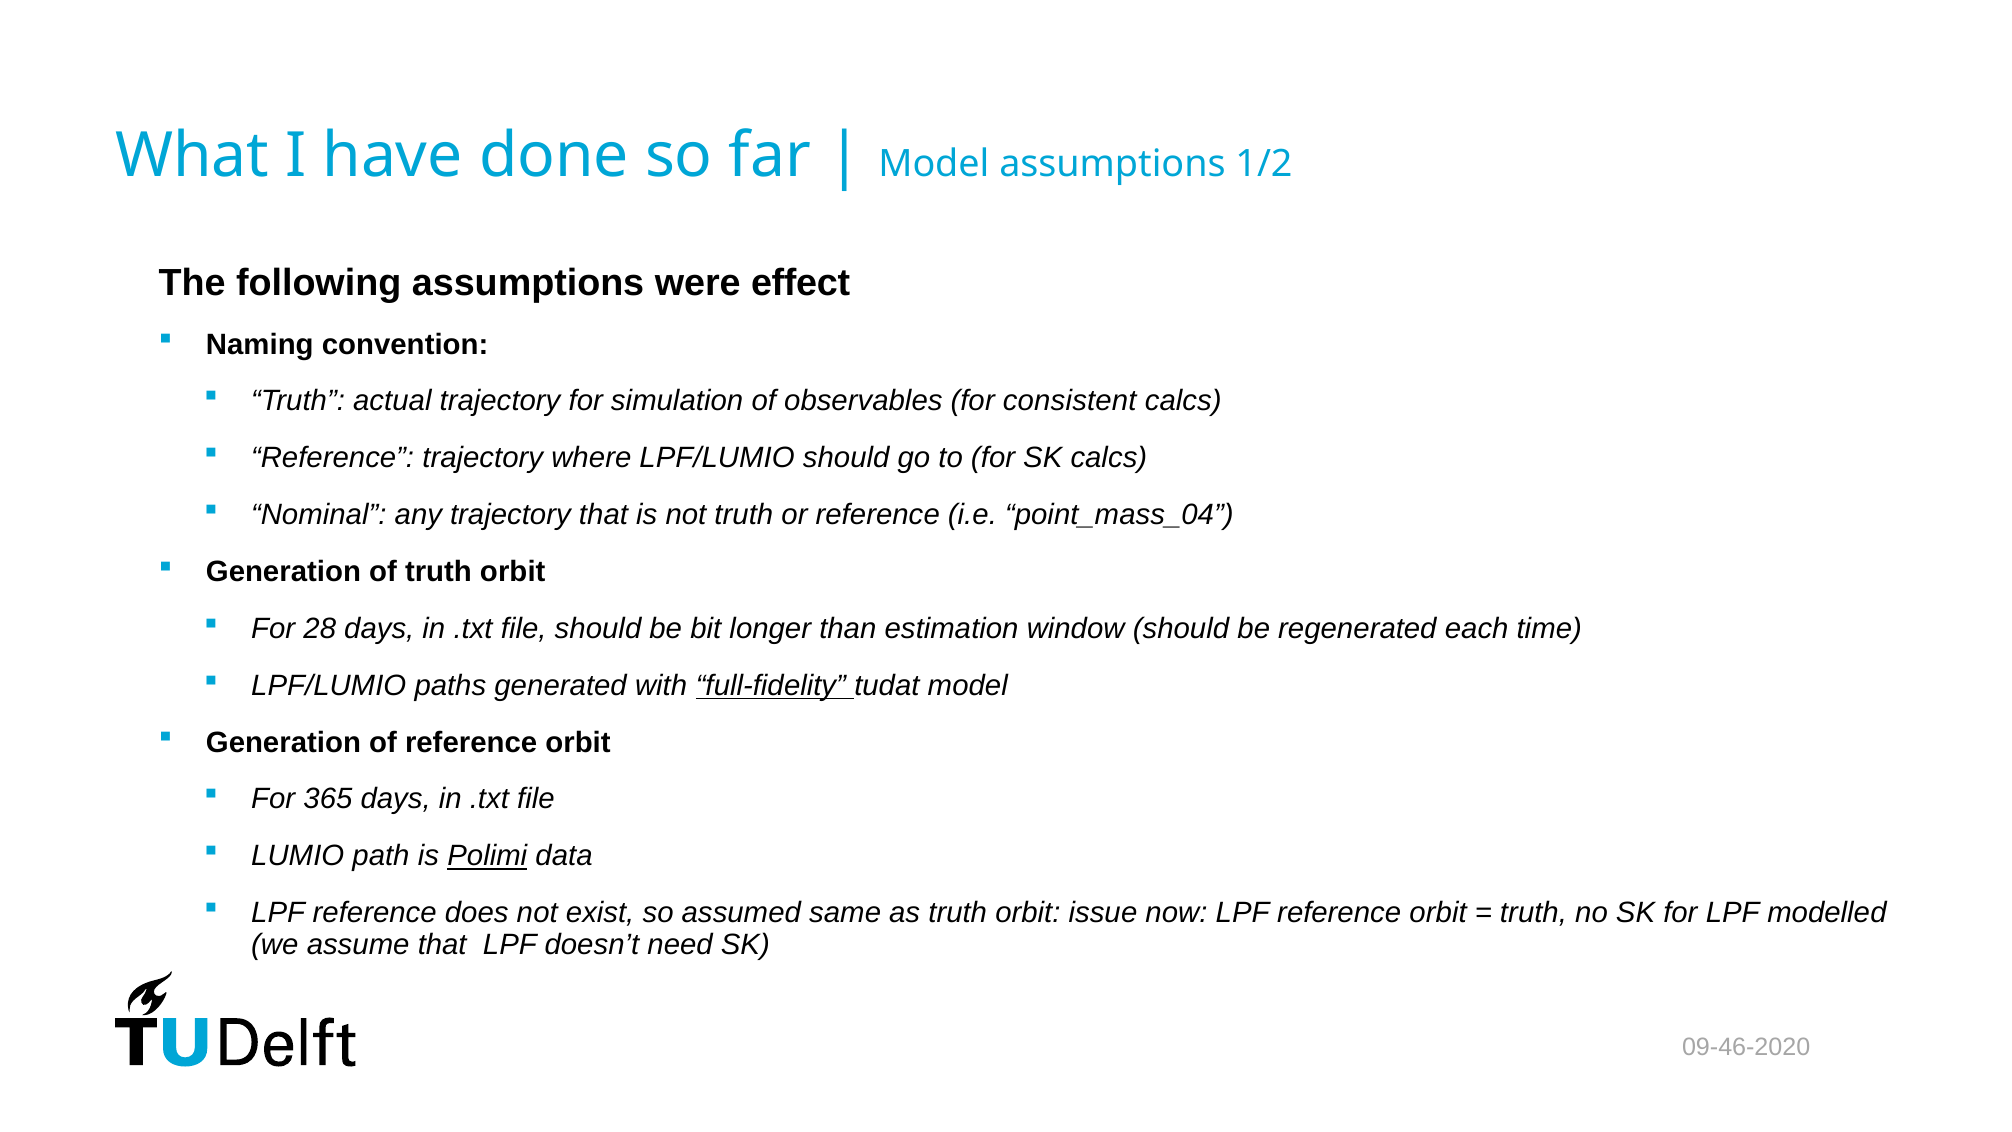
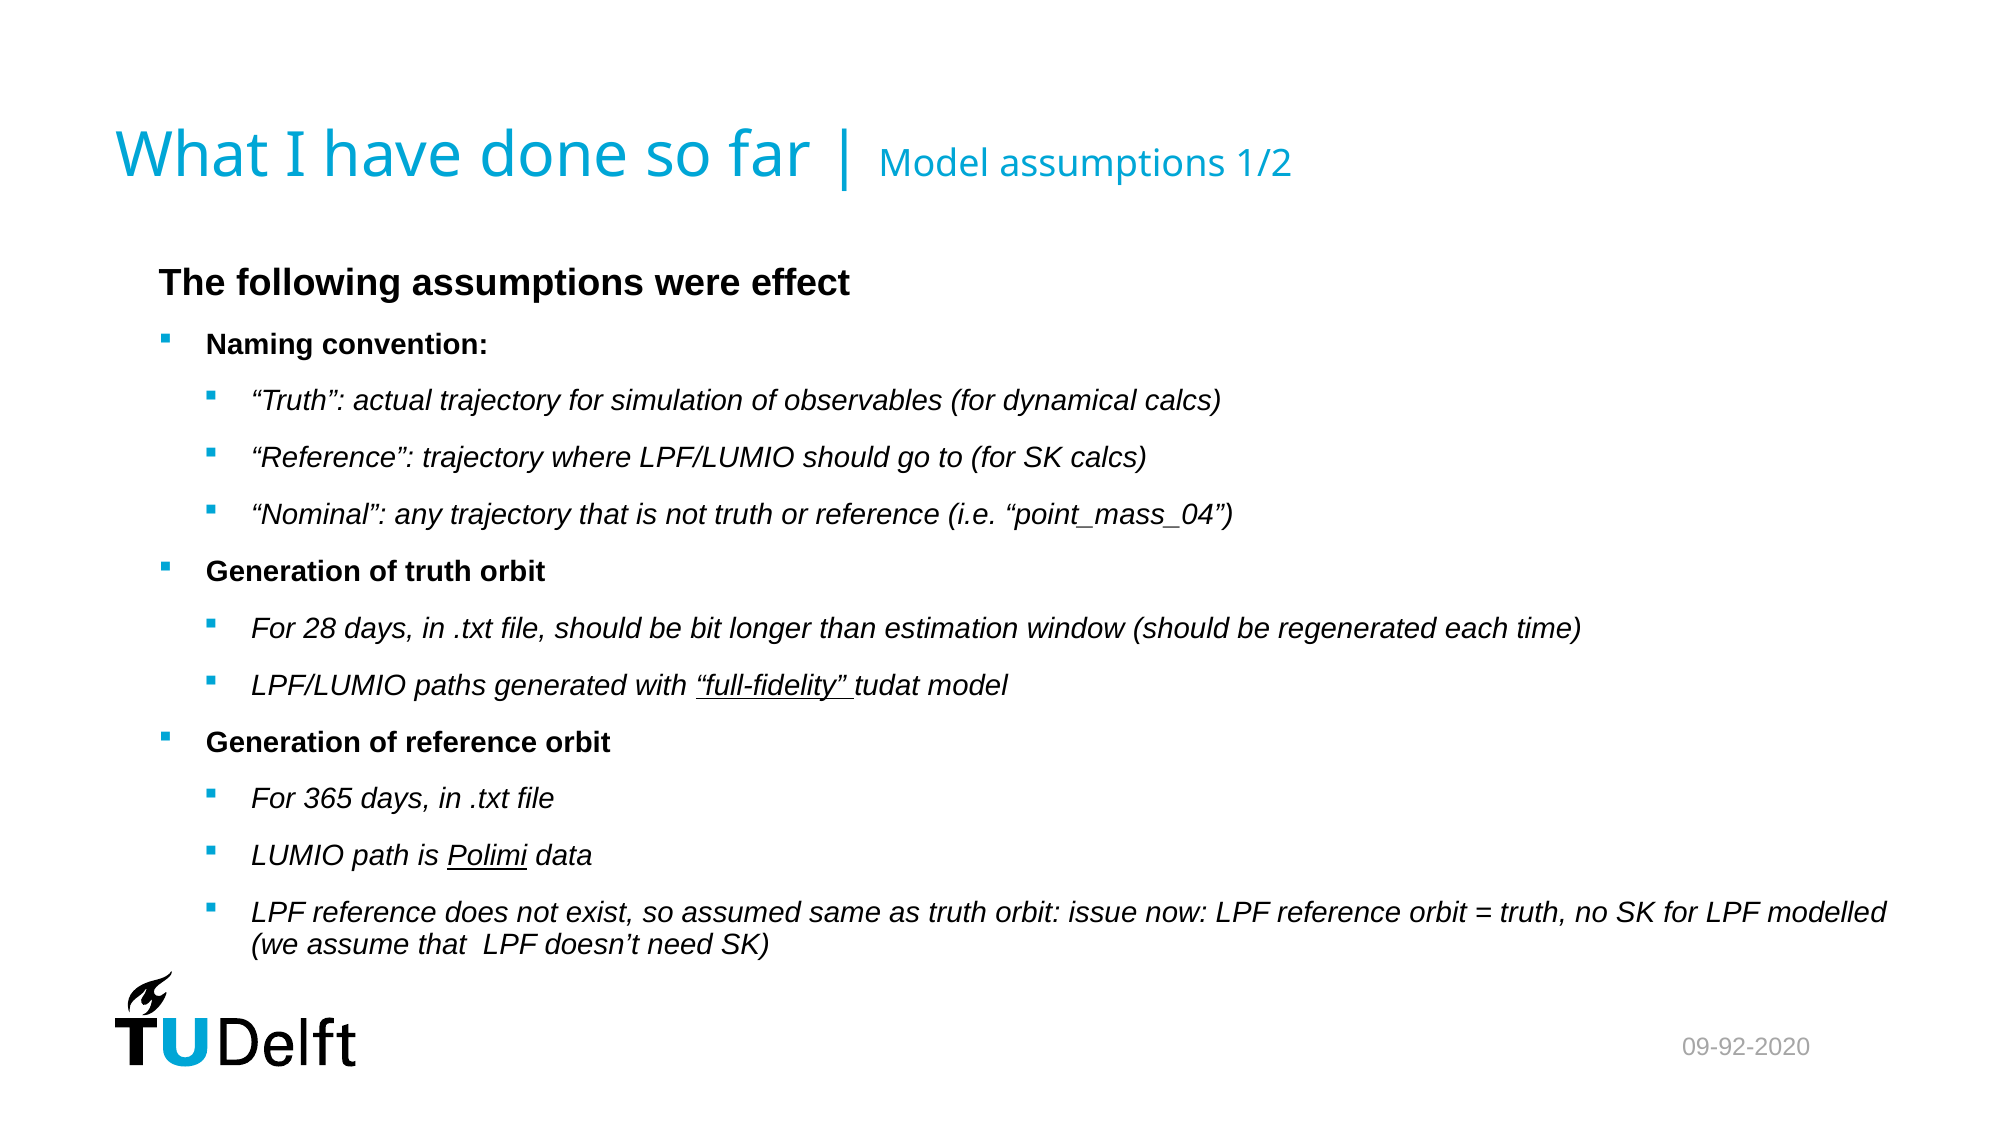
consistent: consistent -> dynamical (1070, 401)
09-46-2020: 09-46-2020 -> 09-92-2020 (1746, 1047)
